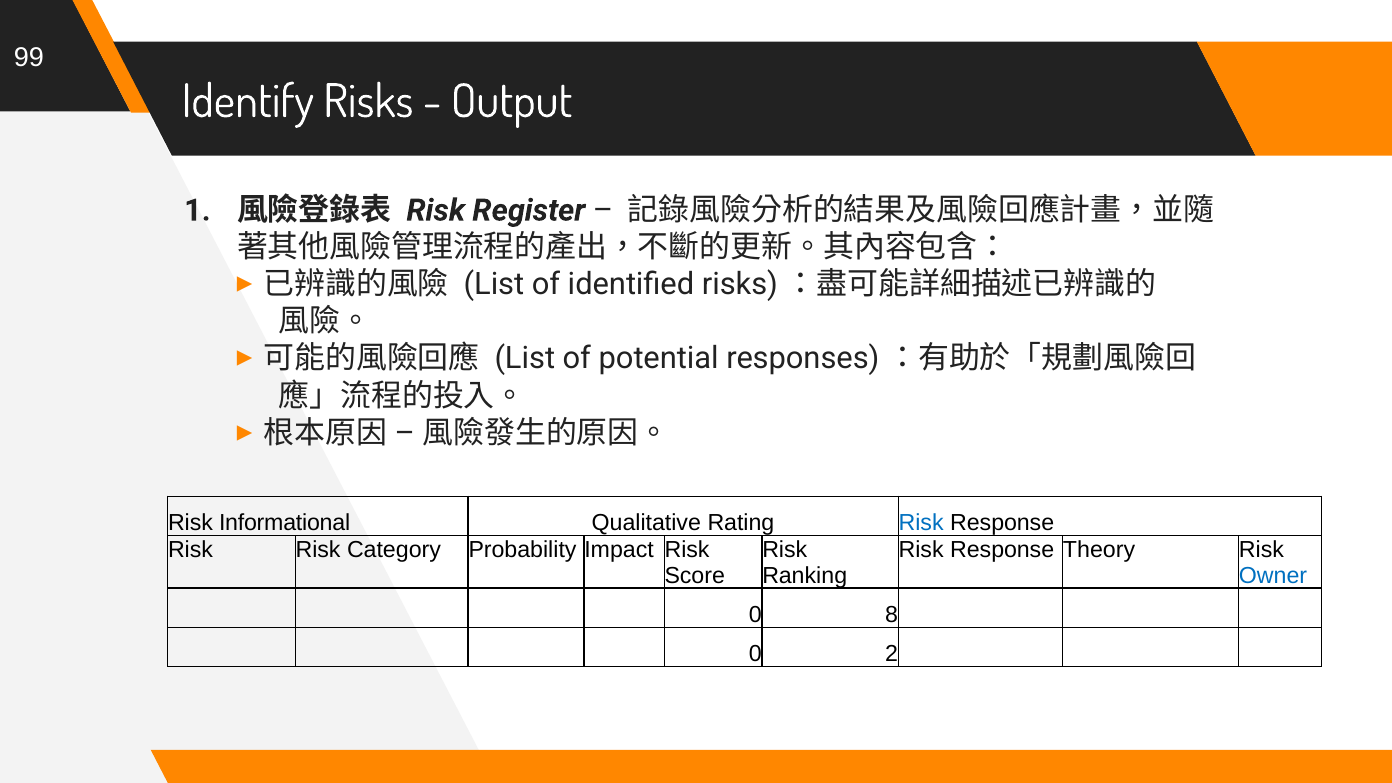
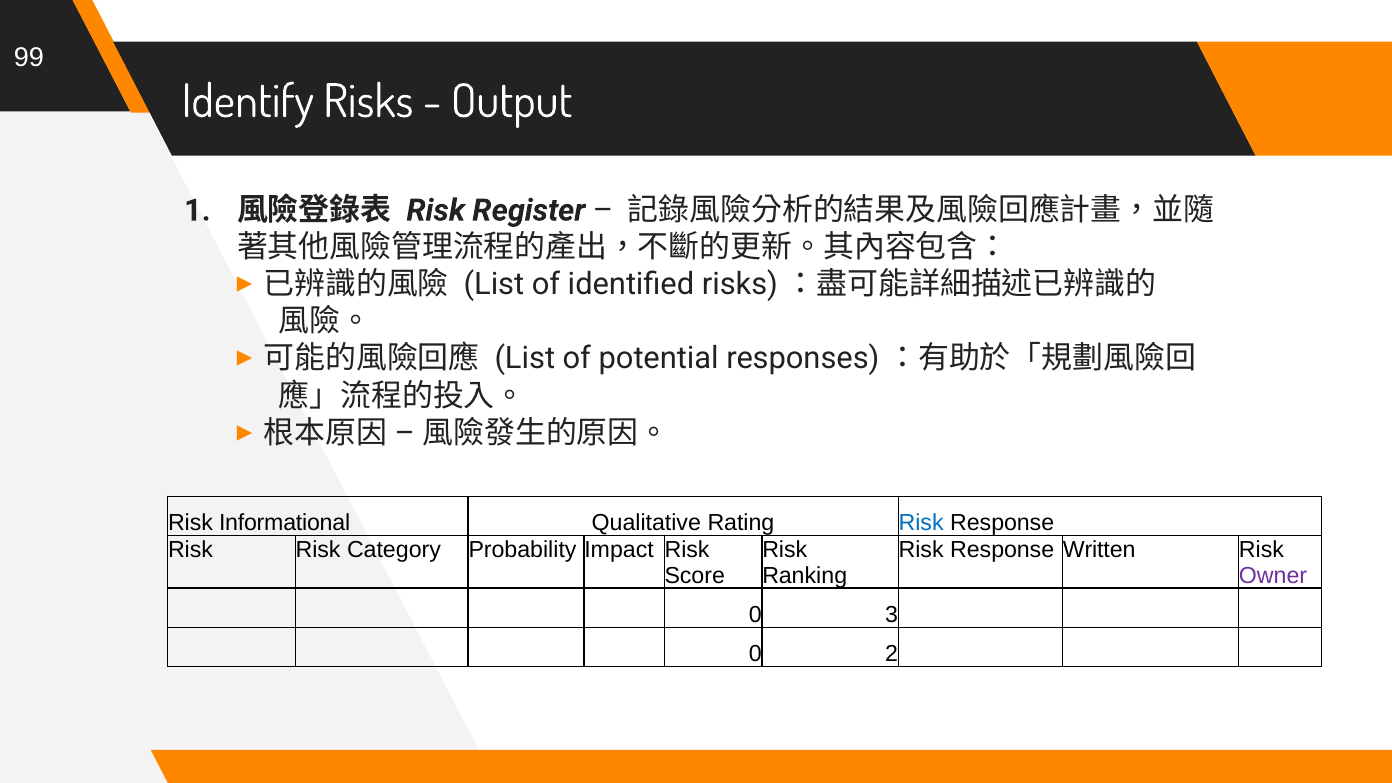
Theory: Theory -> Written (1099, 549)
Owner colour: blue -> purple (1273, 575)
8: 8 -> 3 (892, 615)
